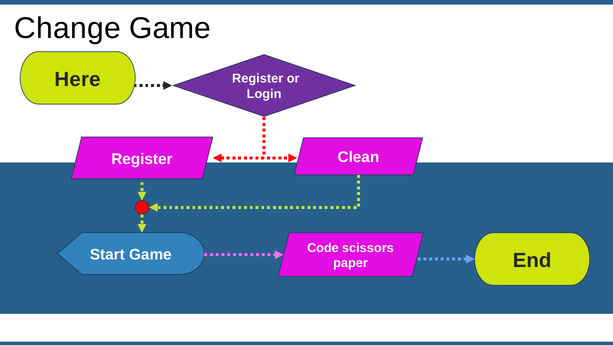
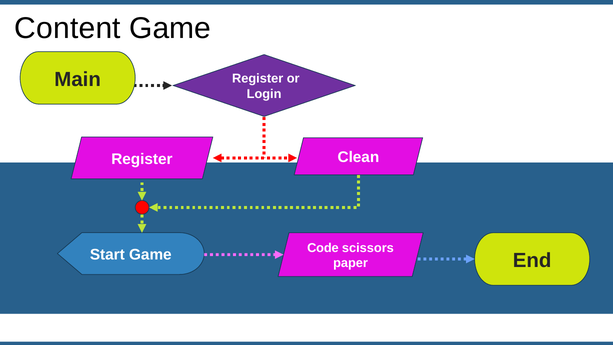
Change: Change -> Content (68, 28)
Here: Here -> Main (78, 79)
